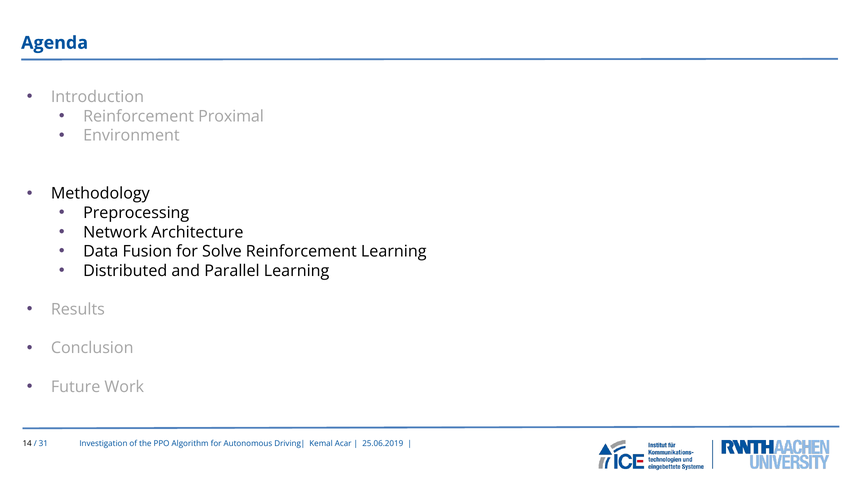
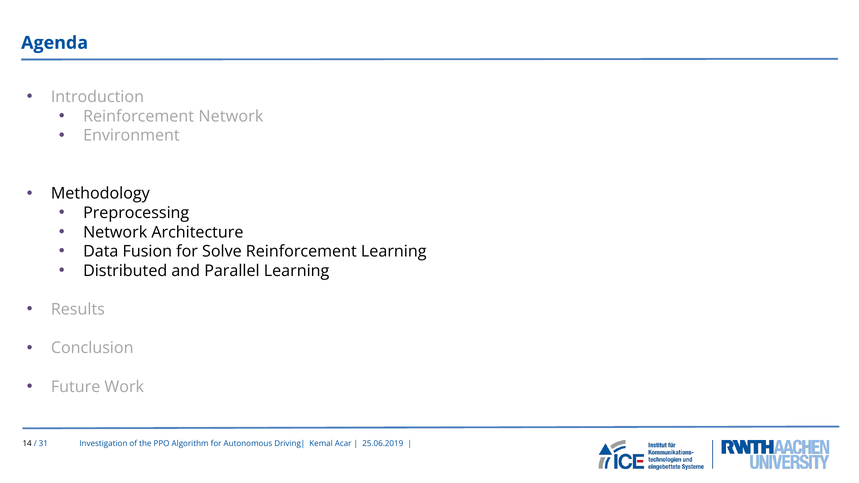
Reinforcement Proximal: Proximal -> Network (231, 116)
